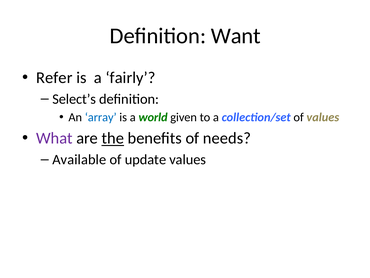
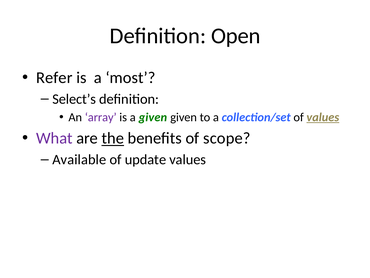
Want: Want -> Open (236, 36)
fairly: fairly -> most (130, 78)
array colour: blue -> purple (101, 117)
a world: world -> given (153, 117)
values underline: none -> present (323, 117)
needs: needs -> scope (227, 138)
